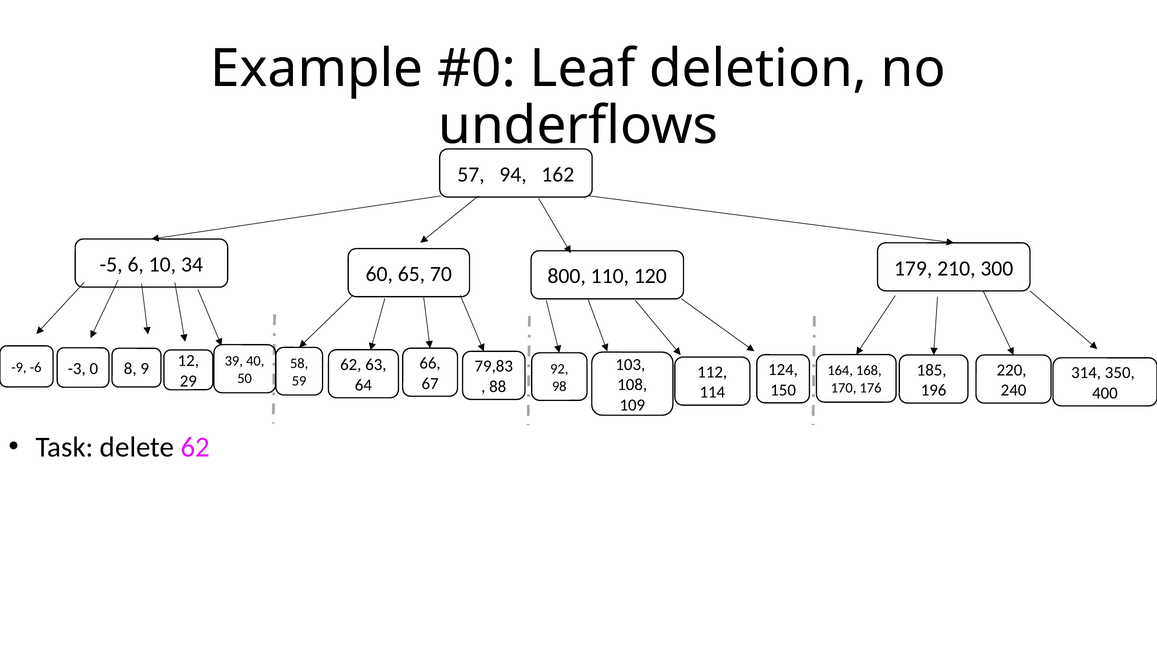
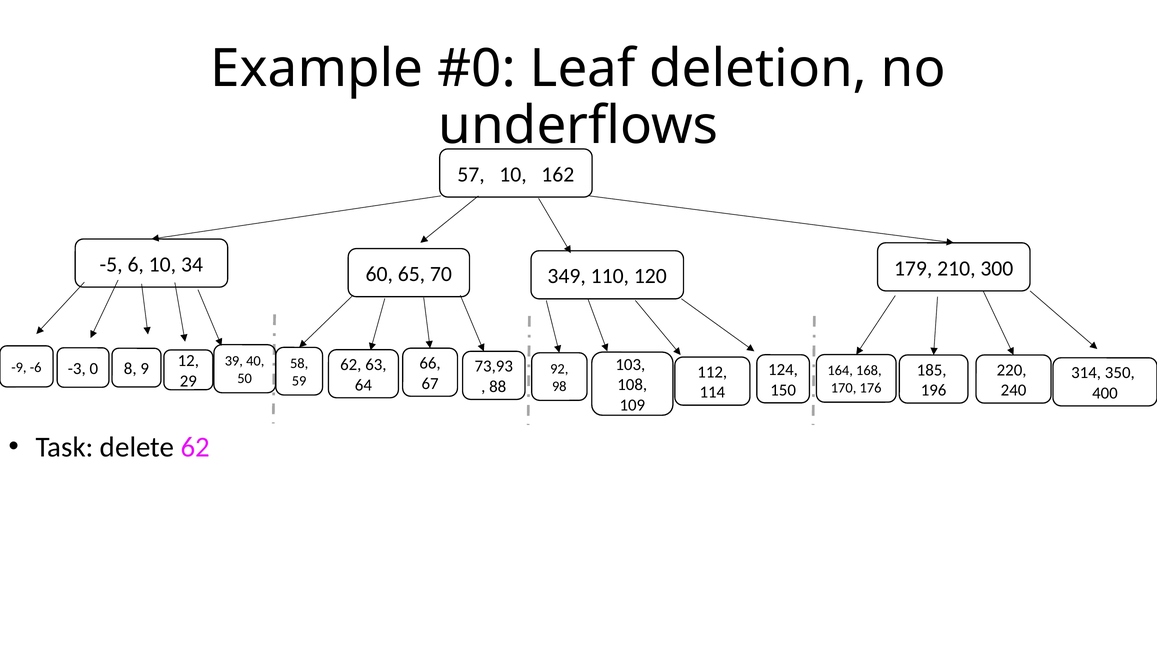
57 94: 94 -> 10 (513, 174)
800: 800 -> 349 (567, 276)
79,83: 79,83 -> 73,93 (494, 366)
